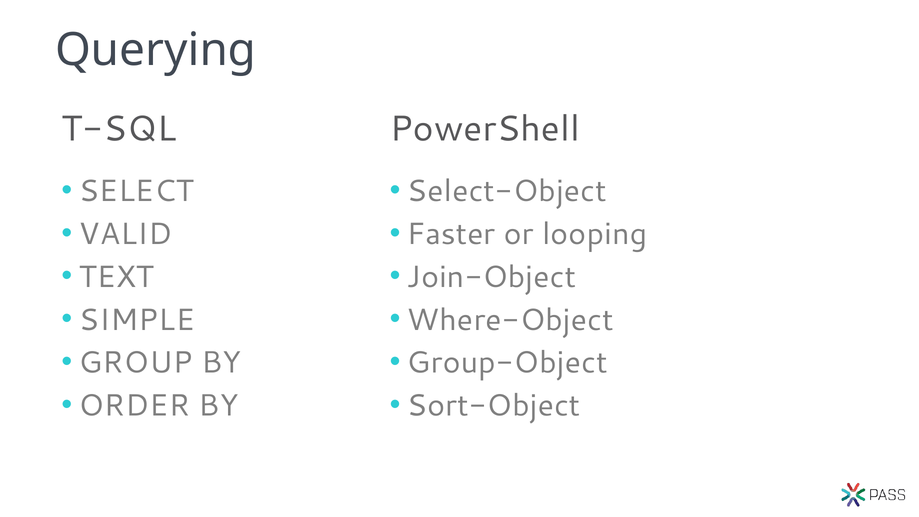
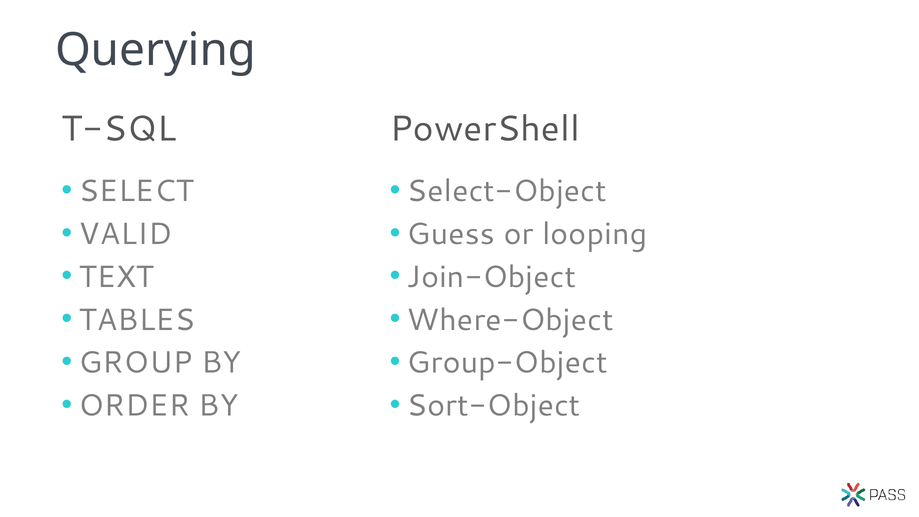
Faster: Faster -> Guess (451, 234)
SIMPLE: SIMPLE -> TABLES (137, 320)
